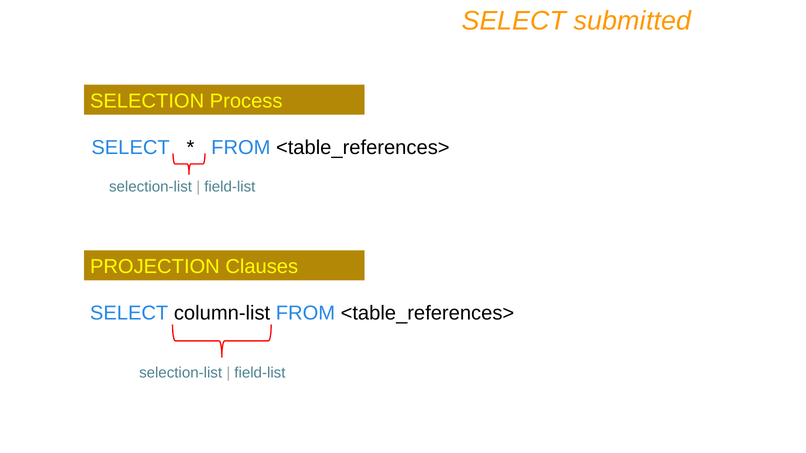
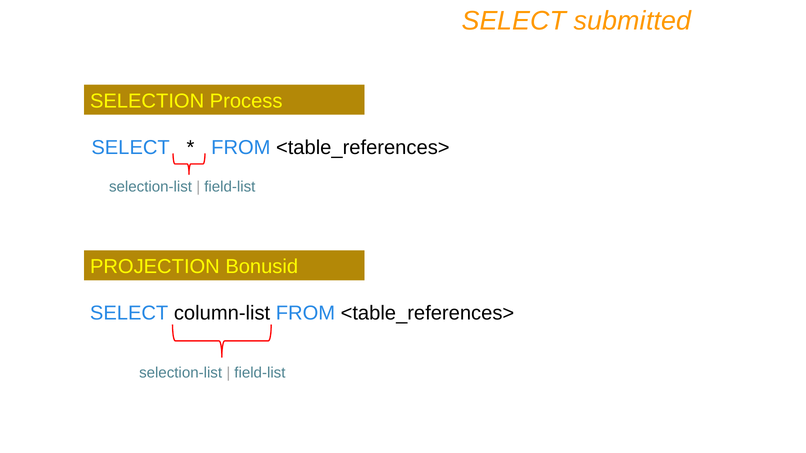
Clauses: Clauses -> Bonusid (262, 267)
